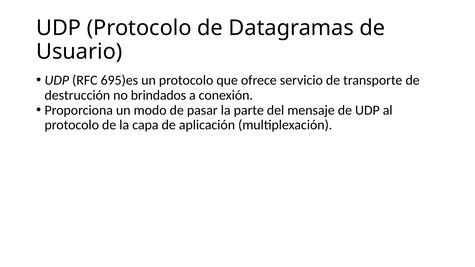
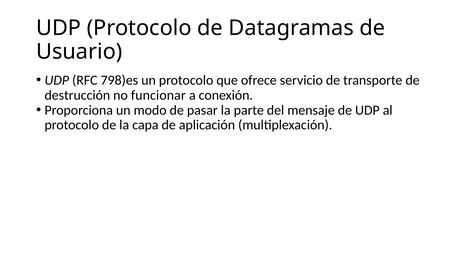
695)es: 695)es -> 798)es (119, 80)
brindados: brindados -> funcionar (158, 95)
